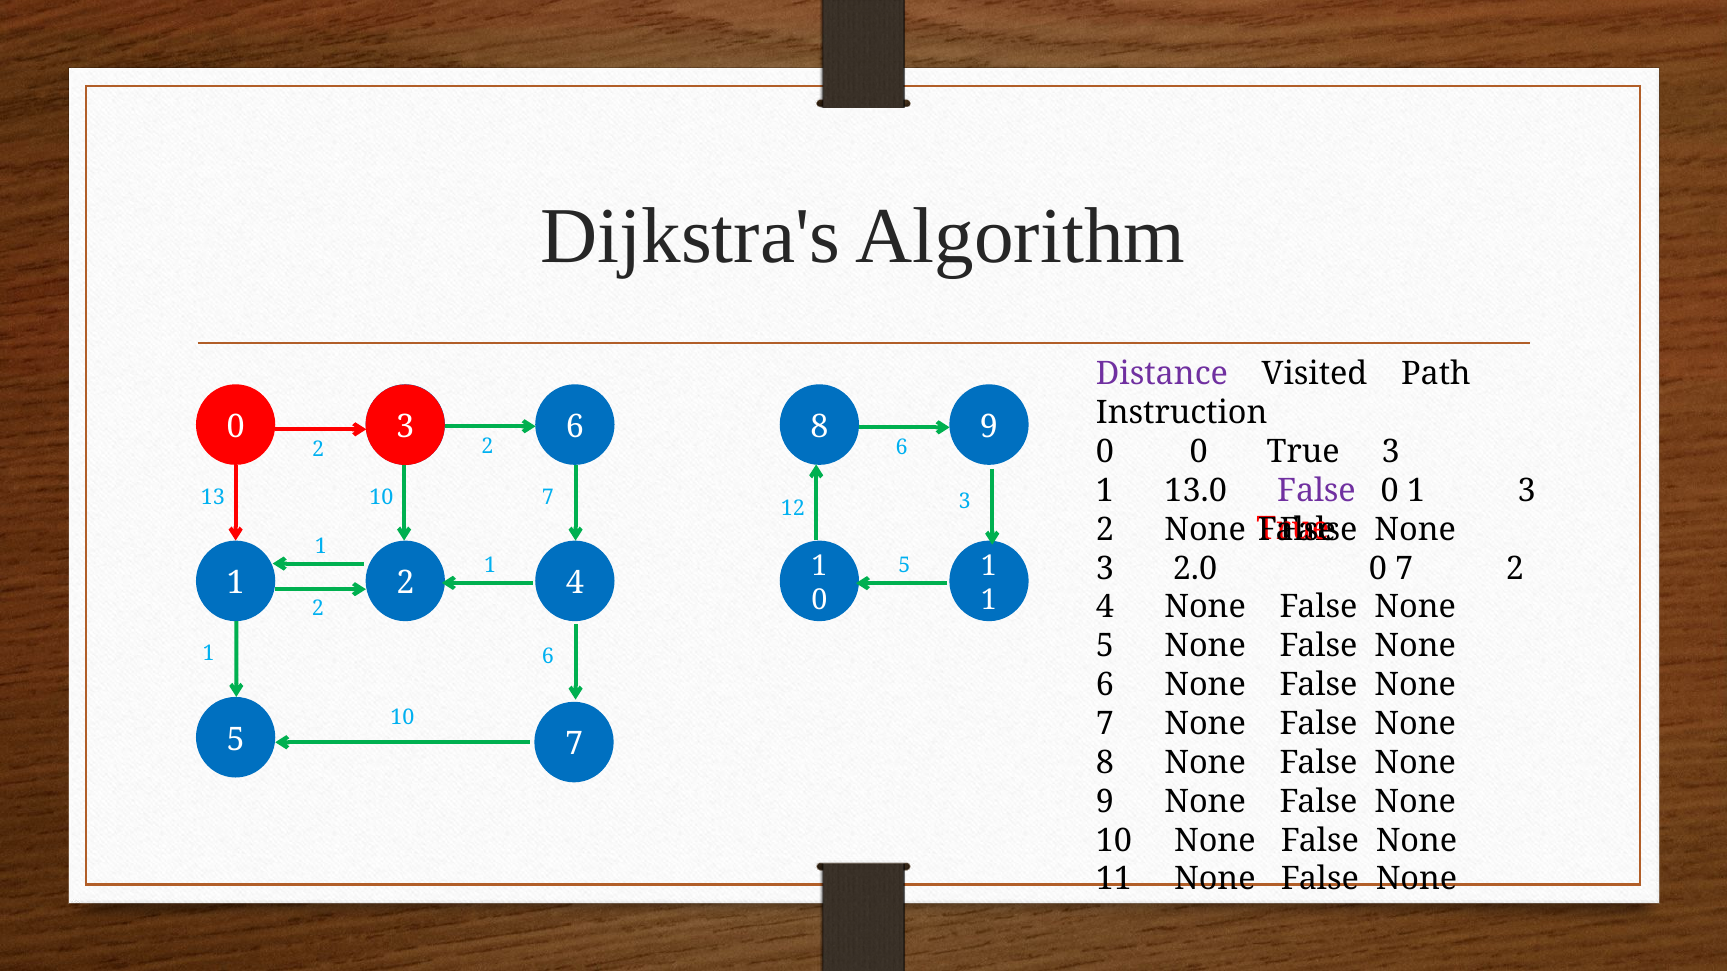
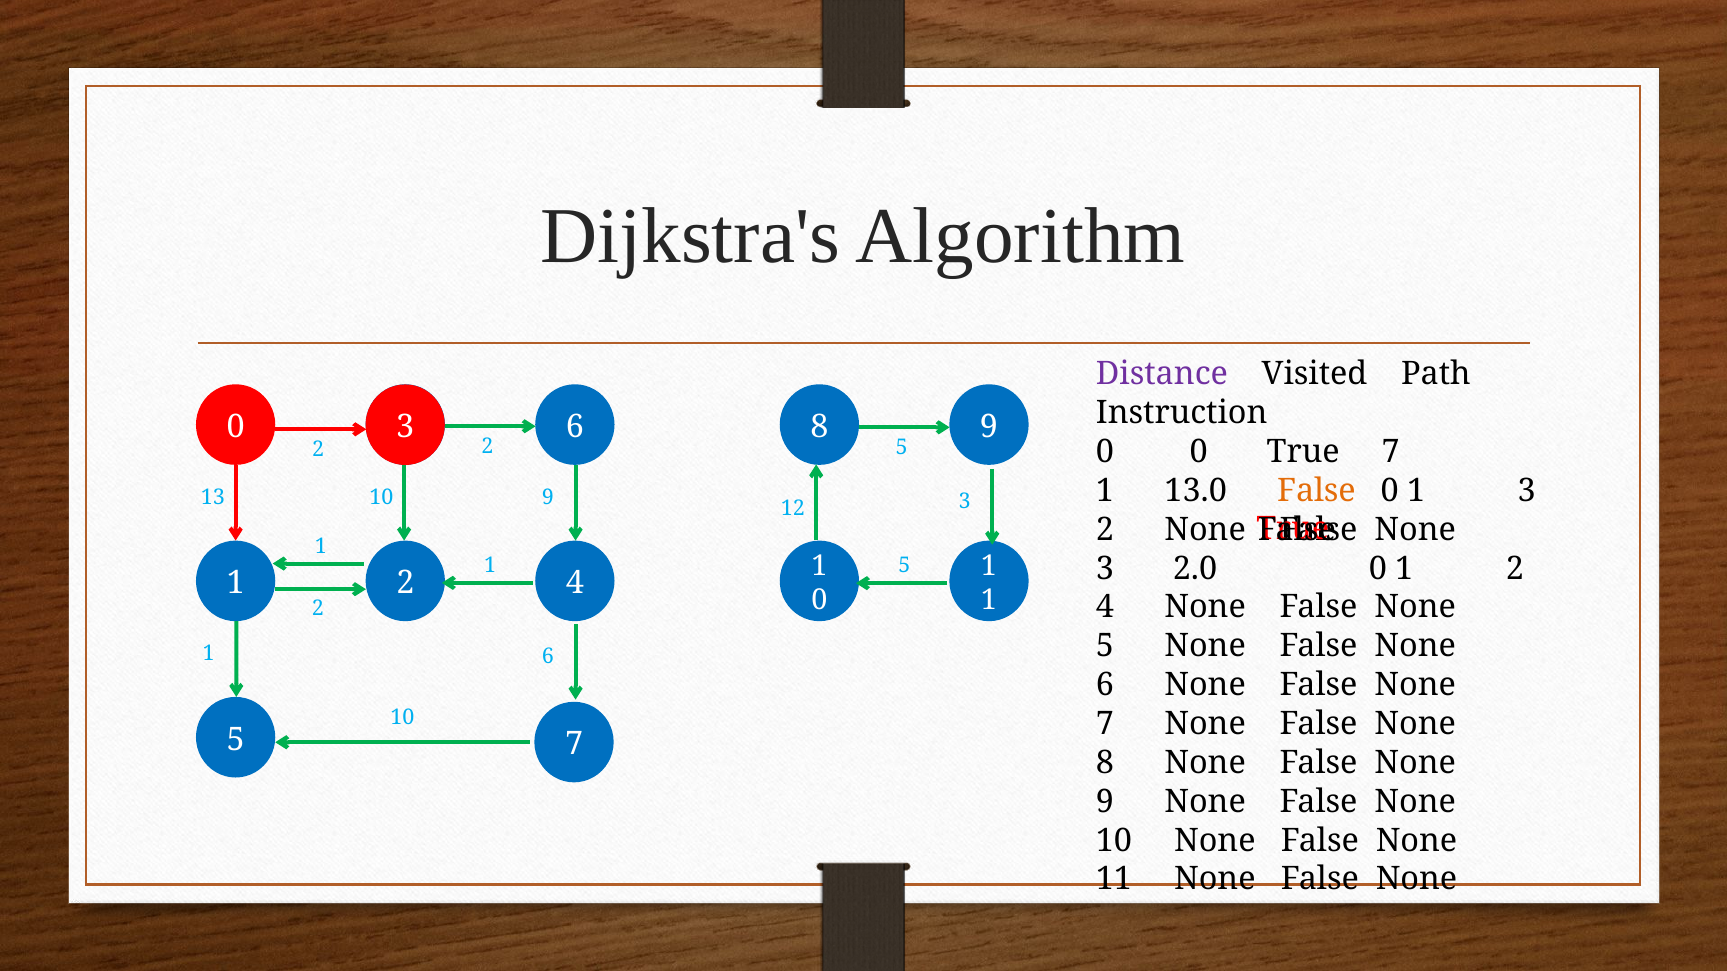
2 6: 6 -> 5 (902, 447)
True 3: 3 -> 7 (1391, 452)
False colour: purple -> orange (1316, 491)
10 7: 7 -> 9 (548, 498)
2.0 0 7: 7 -> 1 (1404, 569)
